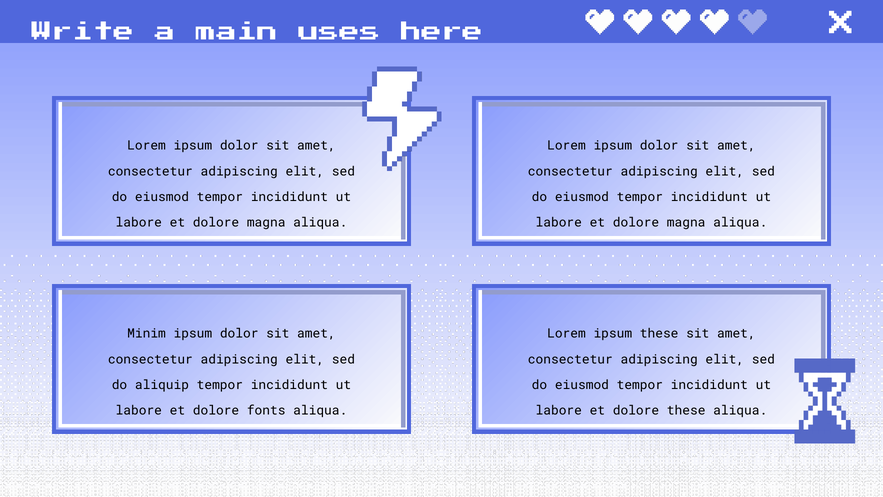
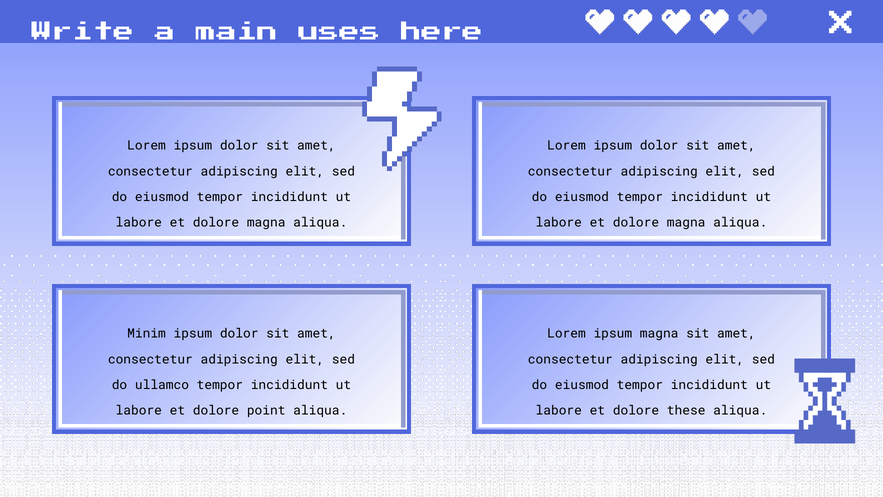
ipsum these: these -> magna (659, 333)
aliquip: aliquip -> ullamco (162, 385)
fonts: fonts -> point (266, 410)
